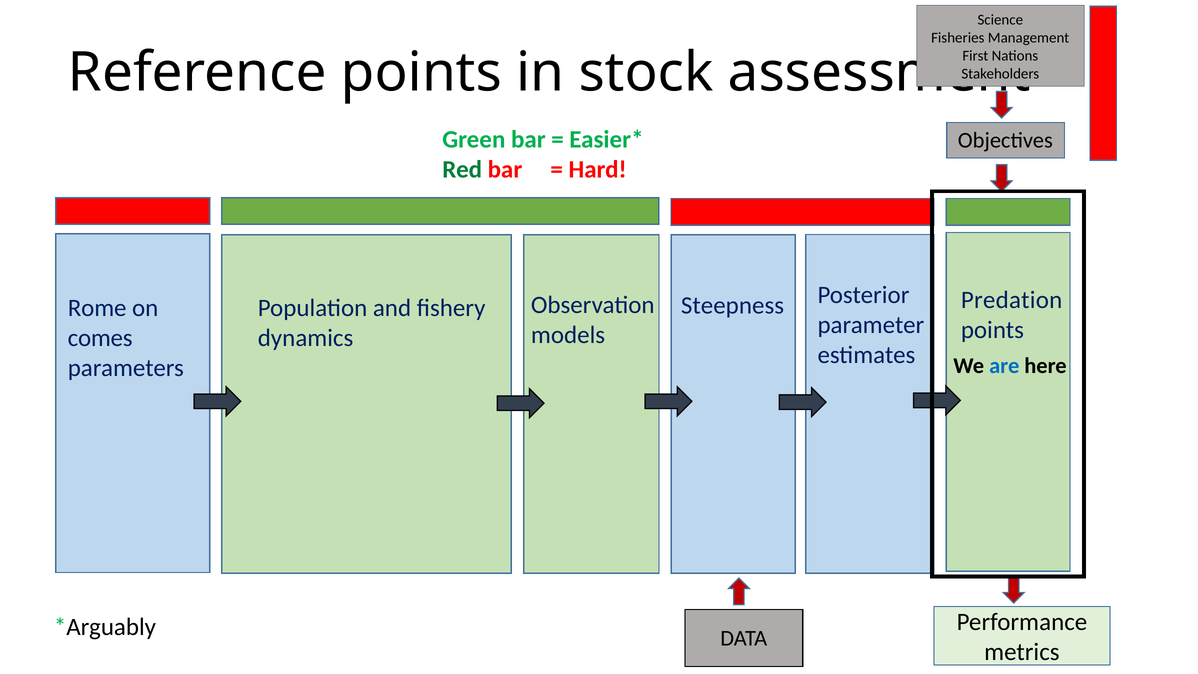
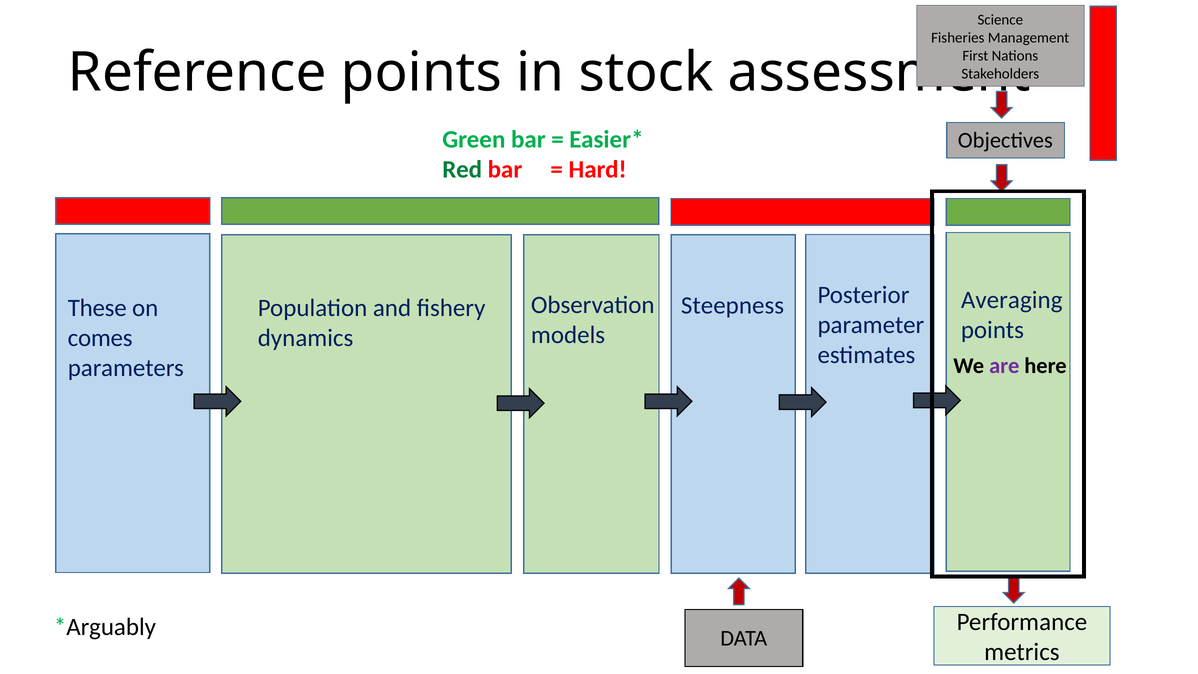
Predation: Predation -> Averaging (1012, 300)
Rome: Rome -> These (97, 308)
are colour: blue -> purple (1004, 366)
